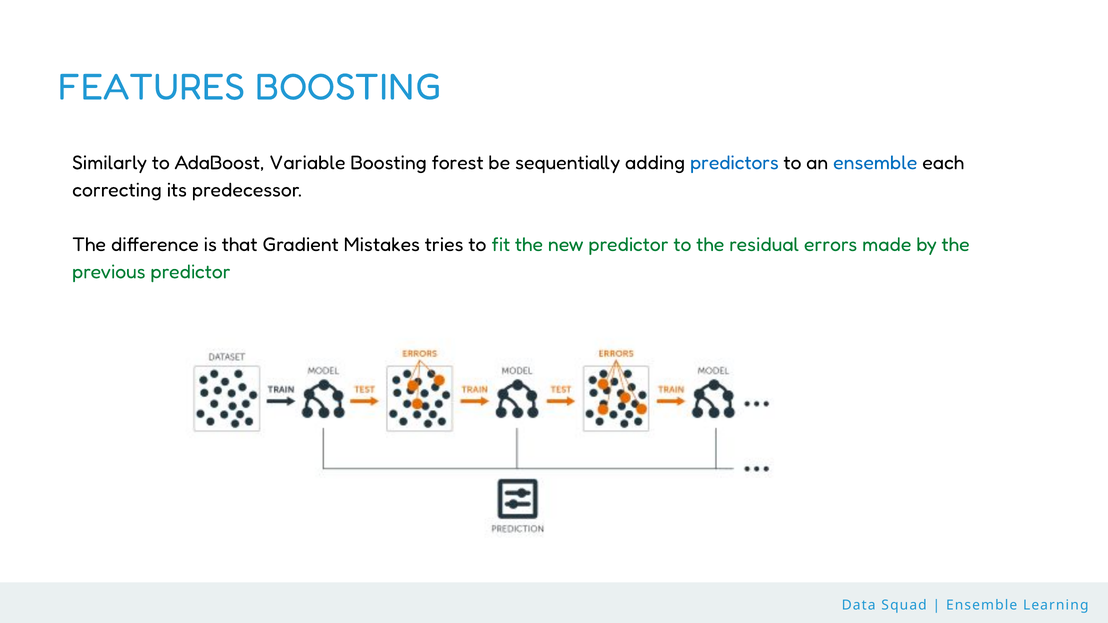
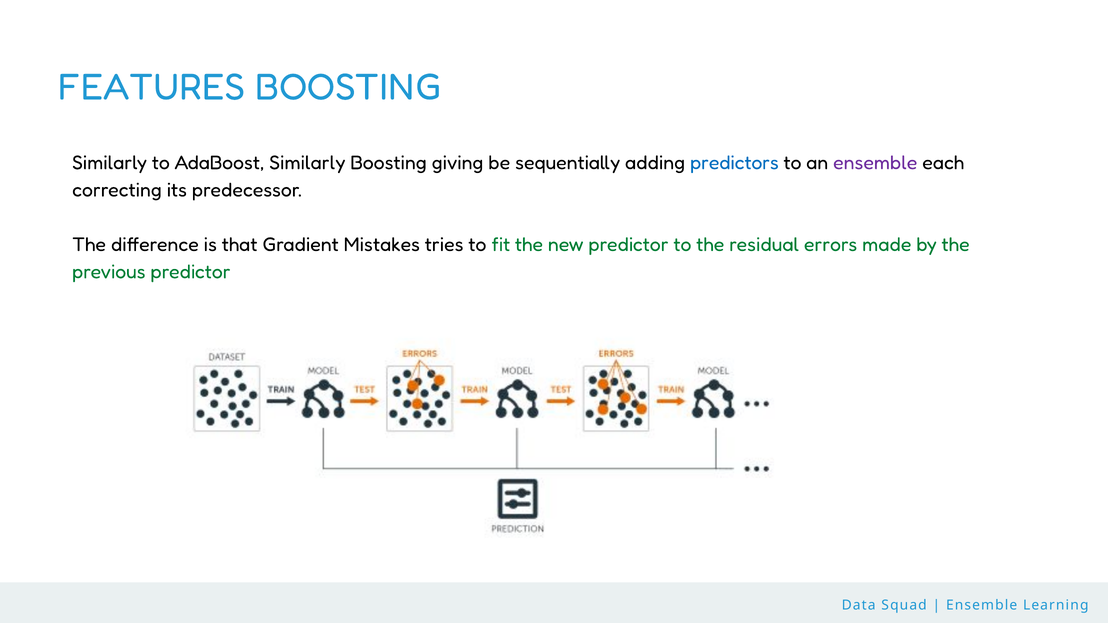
AdaBoost Variable: Variable -> Similarly (307, 163)
forest: forest -> giving (458, 163)
ensemble colour: blue -> purple (875, 163)
